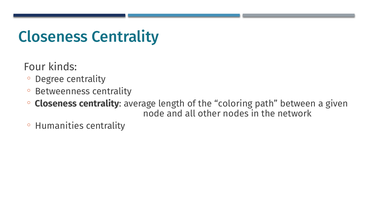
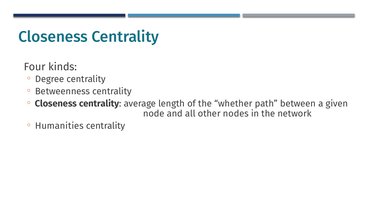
coloring: coloring -> whether (233, 104)
